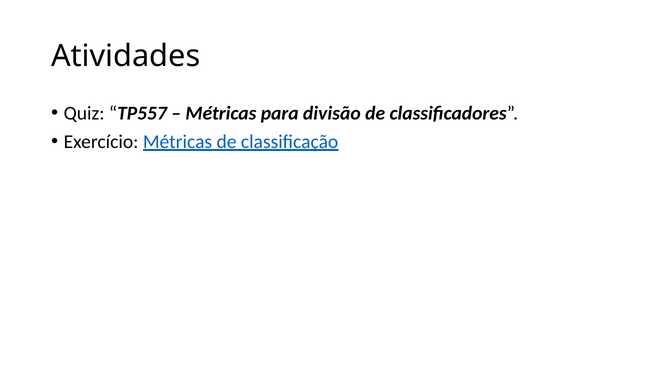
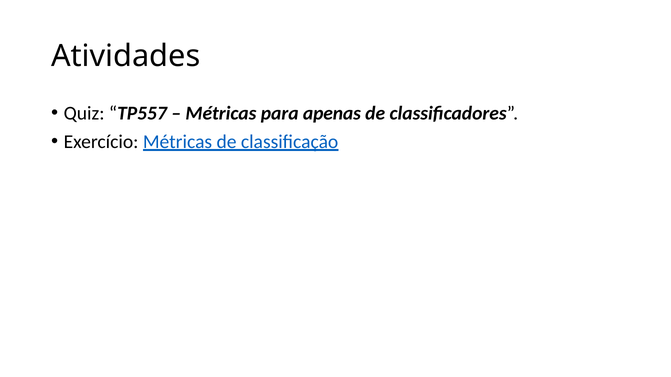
divisão: divisão -> apenas (332, 113)
